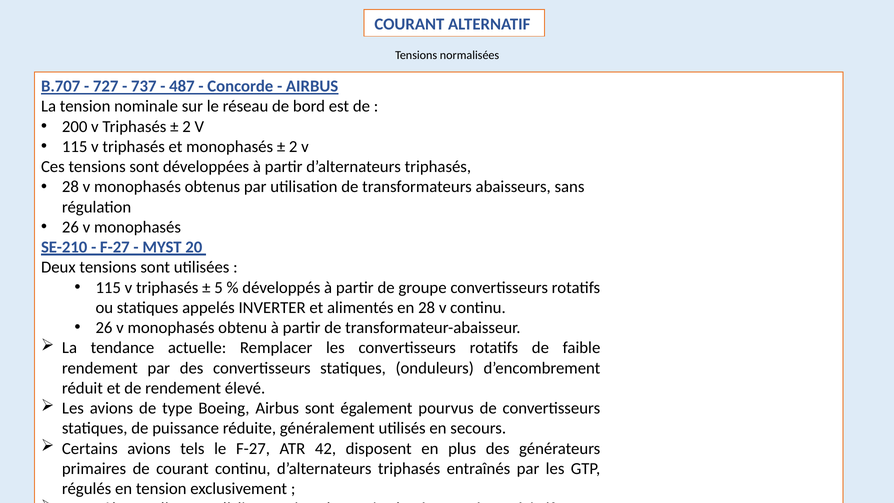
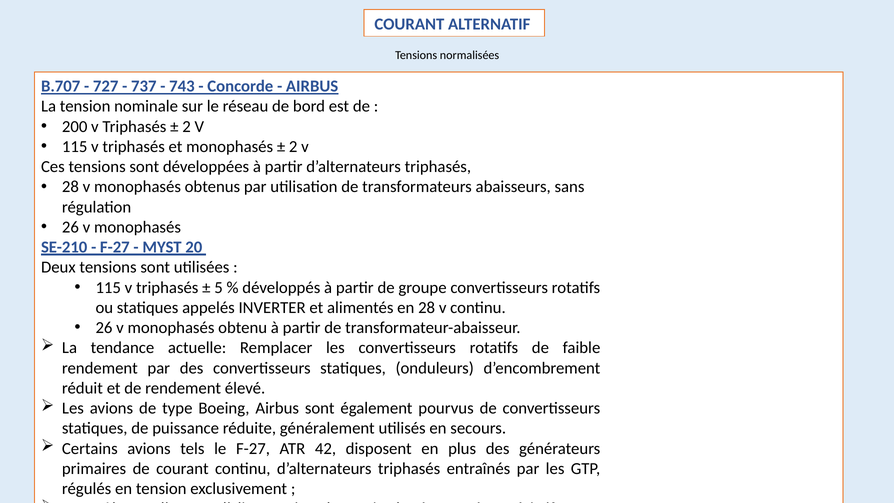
487: 487 -> 743 (182, 86)
